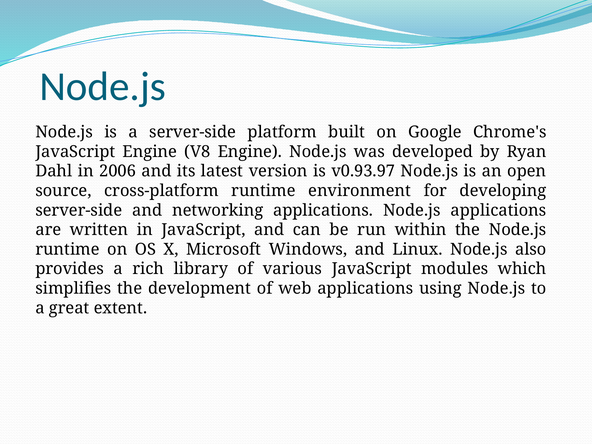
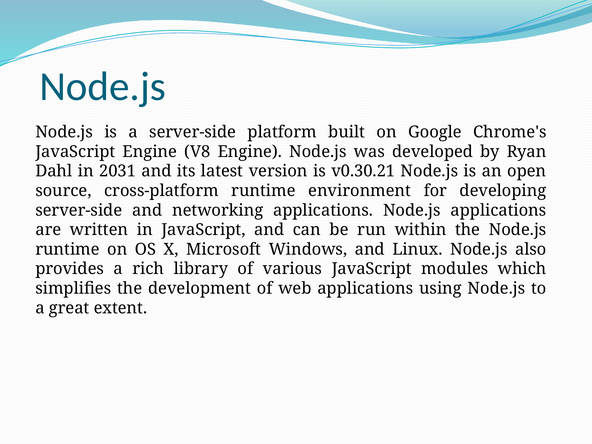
2006: 2006 -> 2031 (118, 171)
v0.93.97: v0.93.97 -> v0.30.21 (363, 171)
